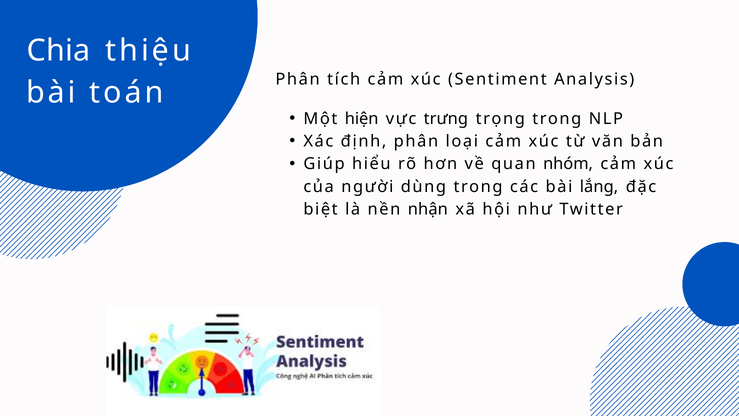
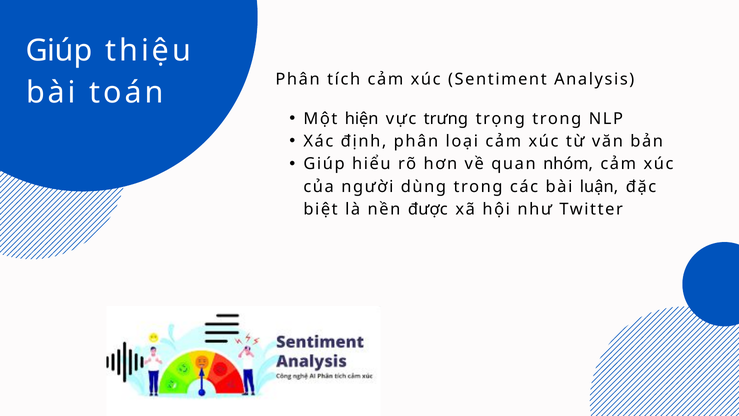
Chia: Chia -> Giúp (59, 51)
lắng: lắng -> luận (599, 187)
nhận: nhận -> được (428, 209)
